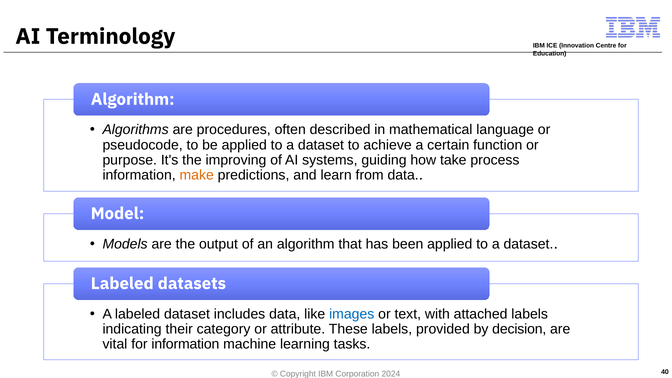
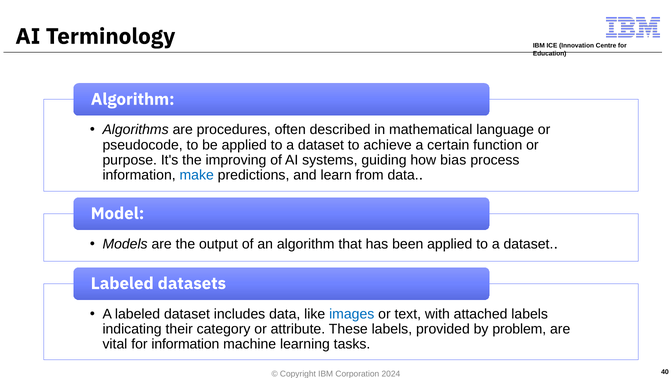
take: take -> bias (453, 160)
make colour: orange -> blue (197, 175)
decision: decision -> problem (519, 329)
